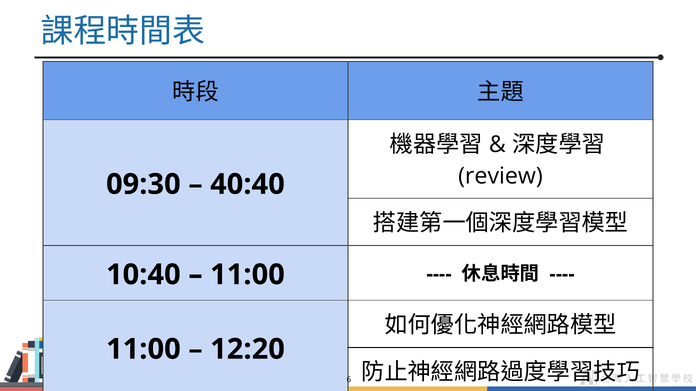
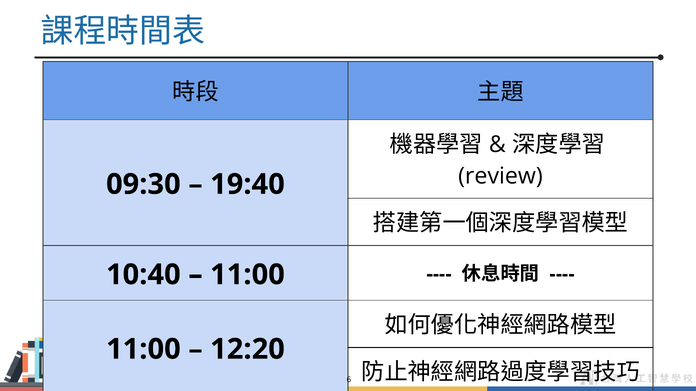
40:40: 40:40 -> 19:40 (247, 185)
